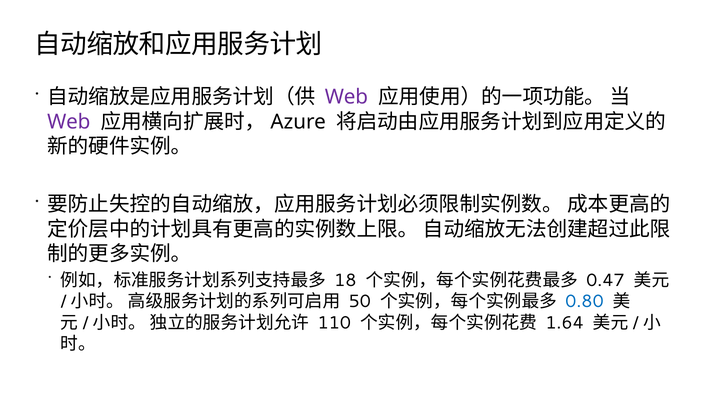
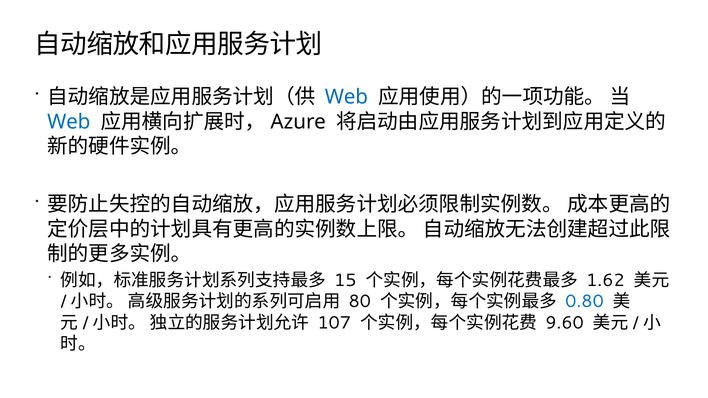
Web colour: purple -> blue (346, 97)
Web colour: purple -> blue (69, 122)
18: 18 -> 15 (345, 281)
0.47: 0.47 -> 1.62 (605, 281)
50: 50 -> 80 (360, 302)
110: 110 -> 107 (334, 323)
1.64: 1.64 -> 9.60 (565, 323)
